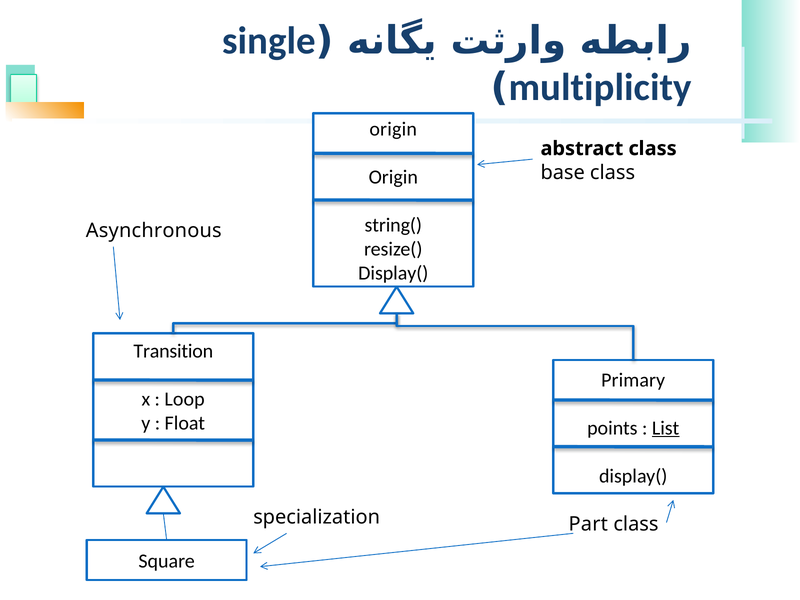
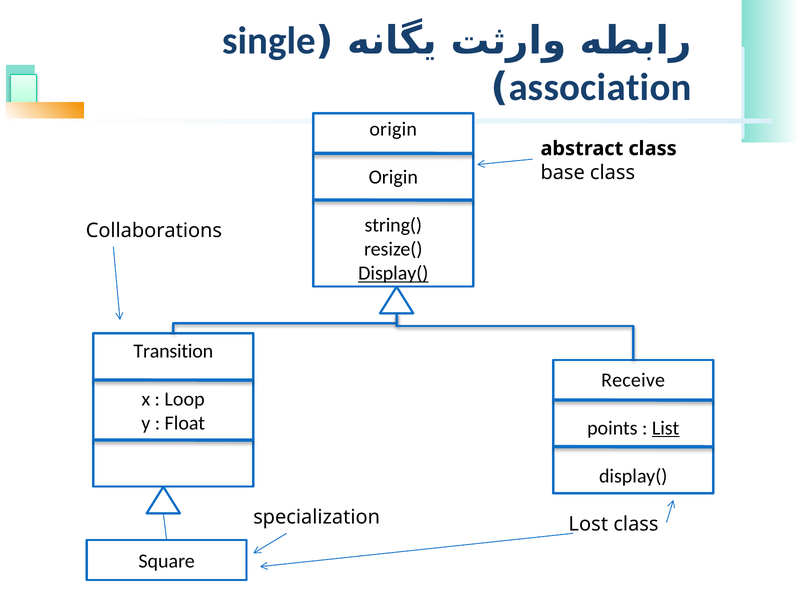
multiplicity: multiplicity -> association (600, 87)
Asynchronous: Asynchronous -> Collaborations (154, 231)
Display( underline: none -> present (393, 273)
Primary: Primary -> Receive (633, 380)
Part: Part -> Lost (588, 524)
